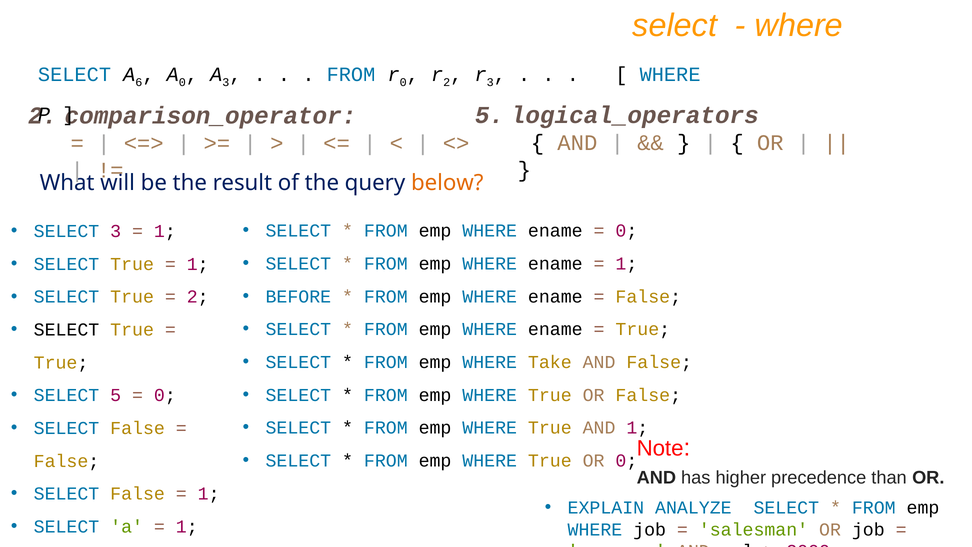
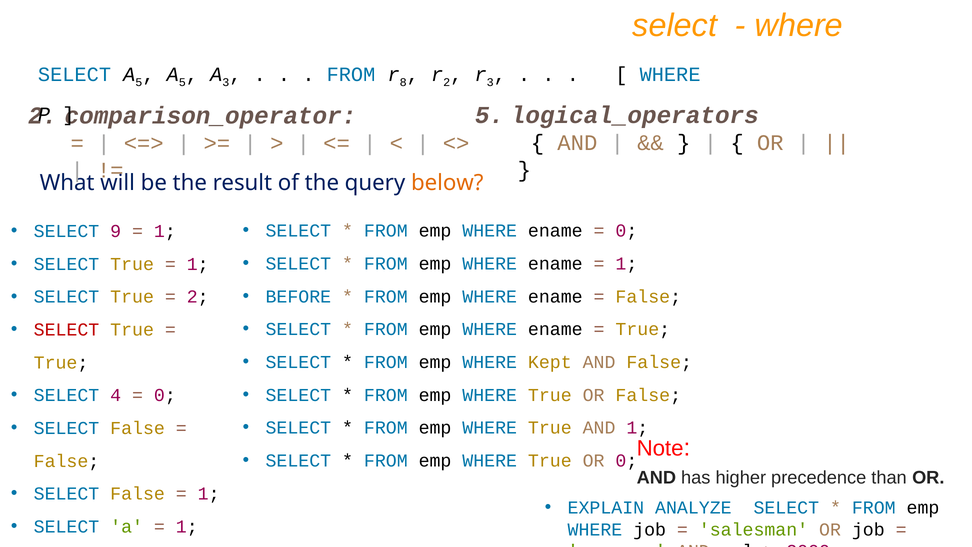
SELECT A 6: 6 -> 5 (139, 83)
0: 0 -> 5 (182, 83)
0: 0 -> 8 (403, 83)
SELECT 3: 3 -> 9 (116, 231)
SELECT colour: black -> red (66, 330)
Take: Take -> Kept (550, 362)
SELECT 5: 5 -> 4 (116, 395)
